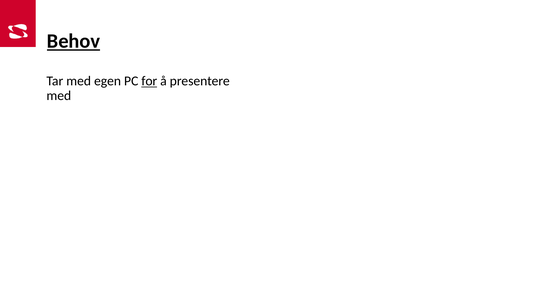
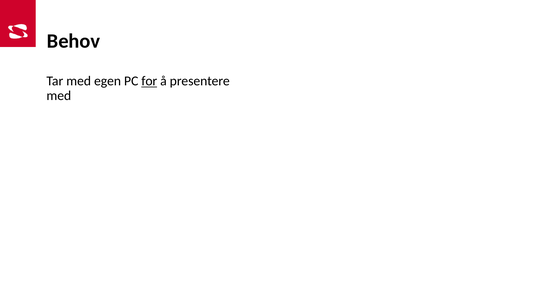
Behov underline: present -> none (73, 41)
